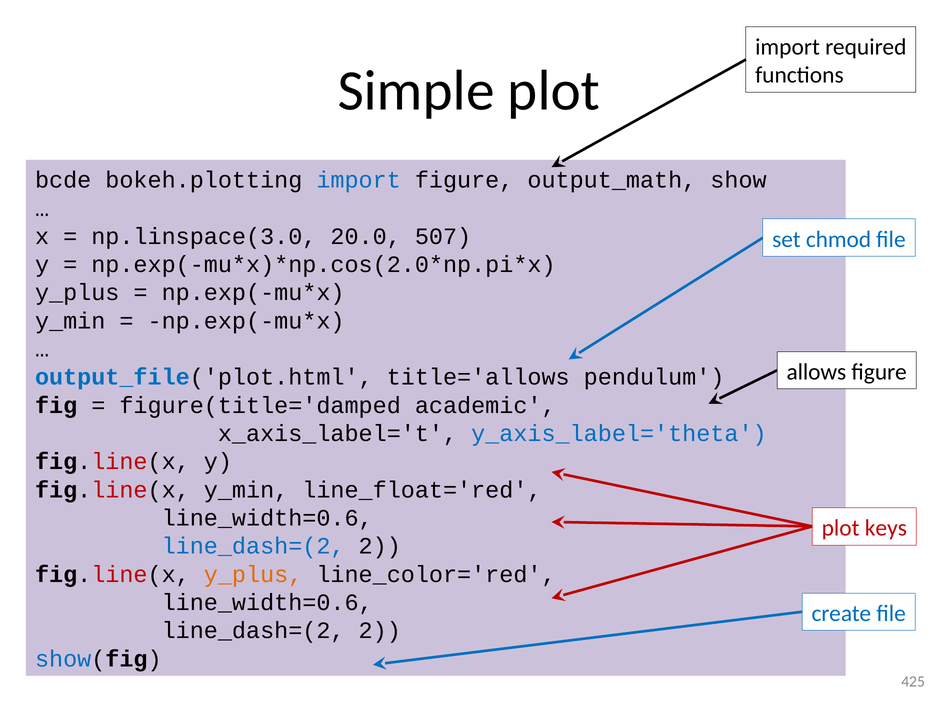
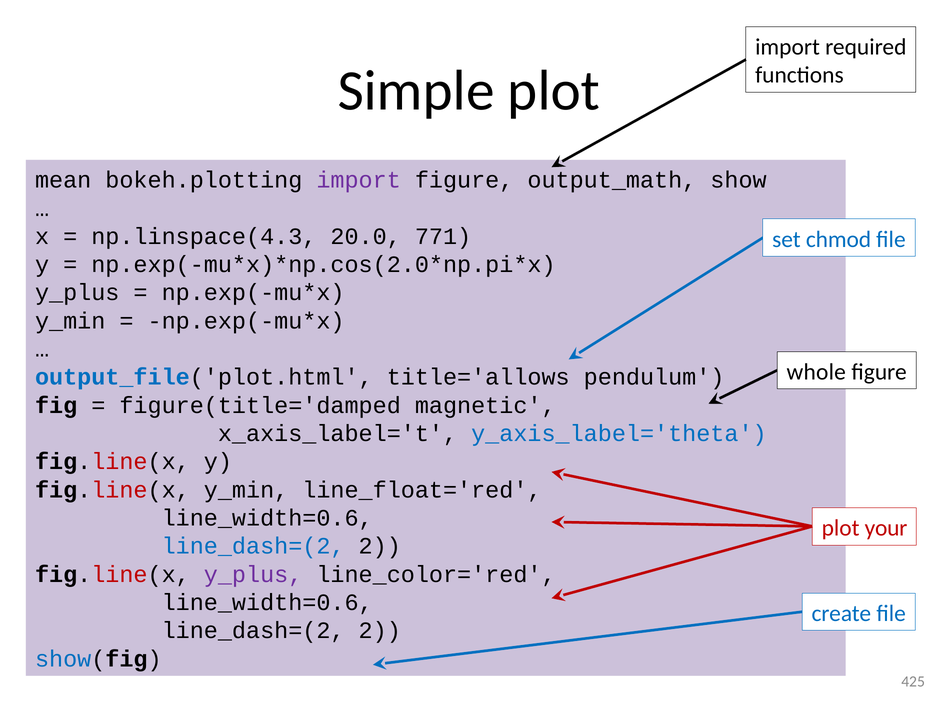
bcde: bcde -> mean (63, 180)
import colour: blue -> purple (359, 180)
np.linspace(3.0: np.linspace(3.0 -> np.linspace(4.3 (204, 236)
507: 507 -> 771 (443, 236)
allows: allows -> whole (816, 372)
academic: academic -> magnetic (485, 405)
keys: keys -> your (886, 528)
y_plus colour: orange -> purple (253, 574)
